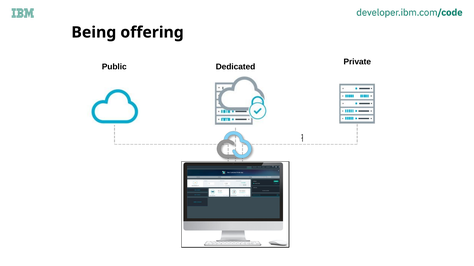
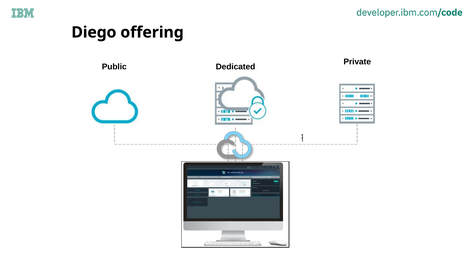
Being: Being -> Diego (94, 32)
